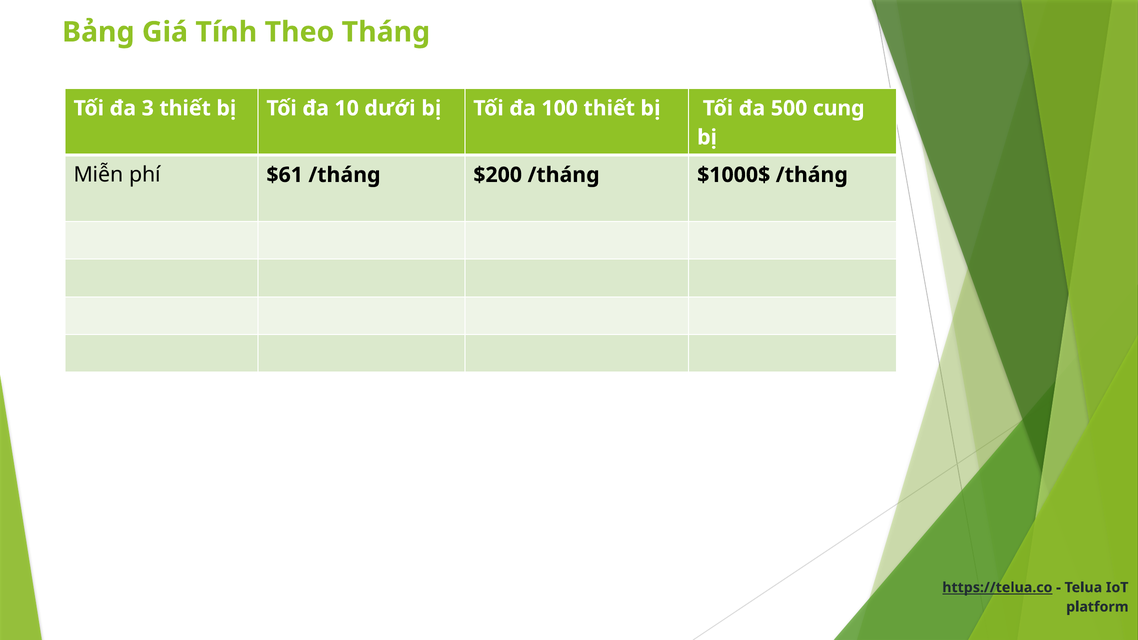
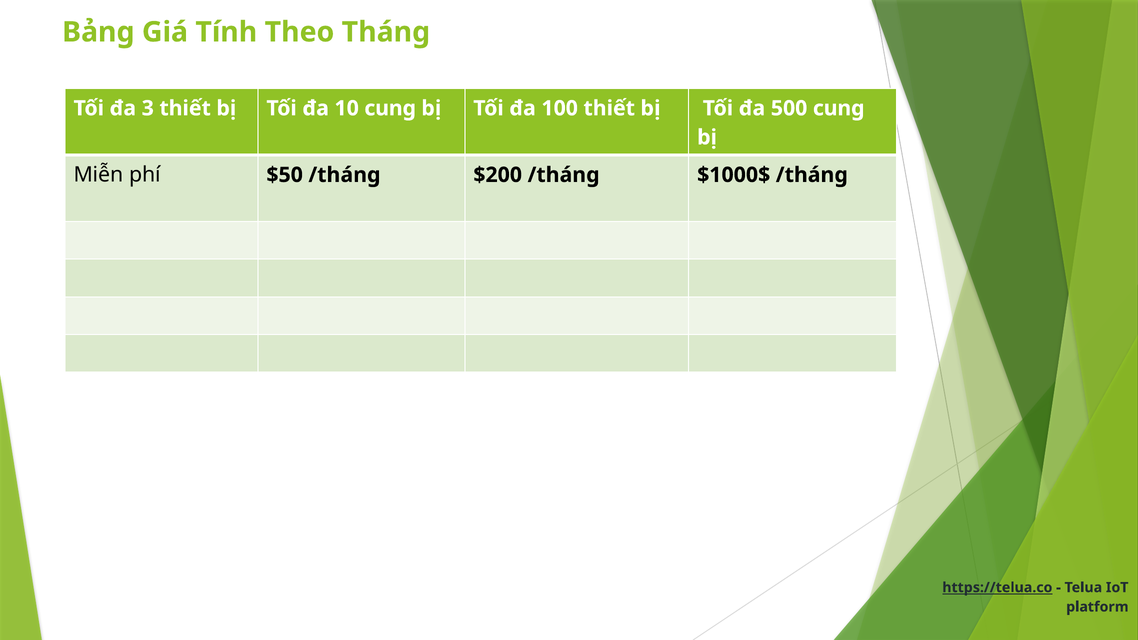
10 dưới: dưới -> cung (390, 108)
$61: $61 -> $50 (285, 175)
